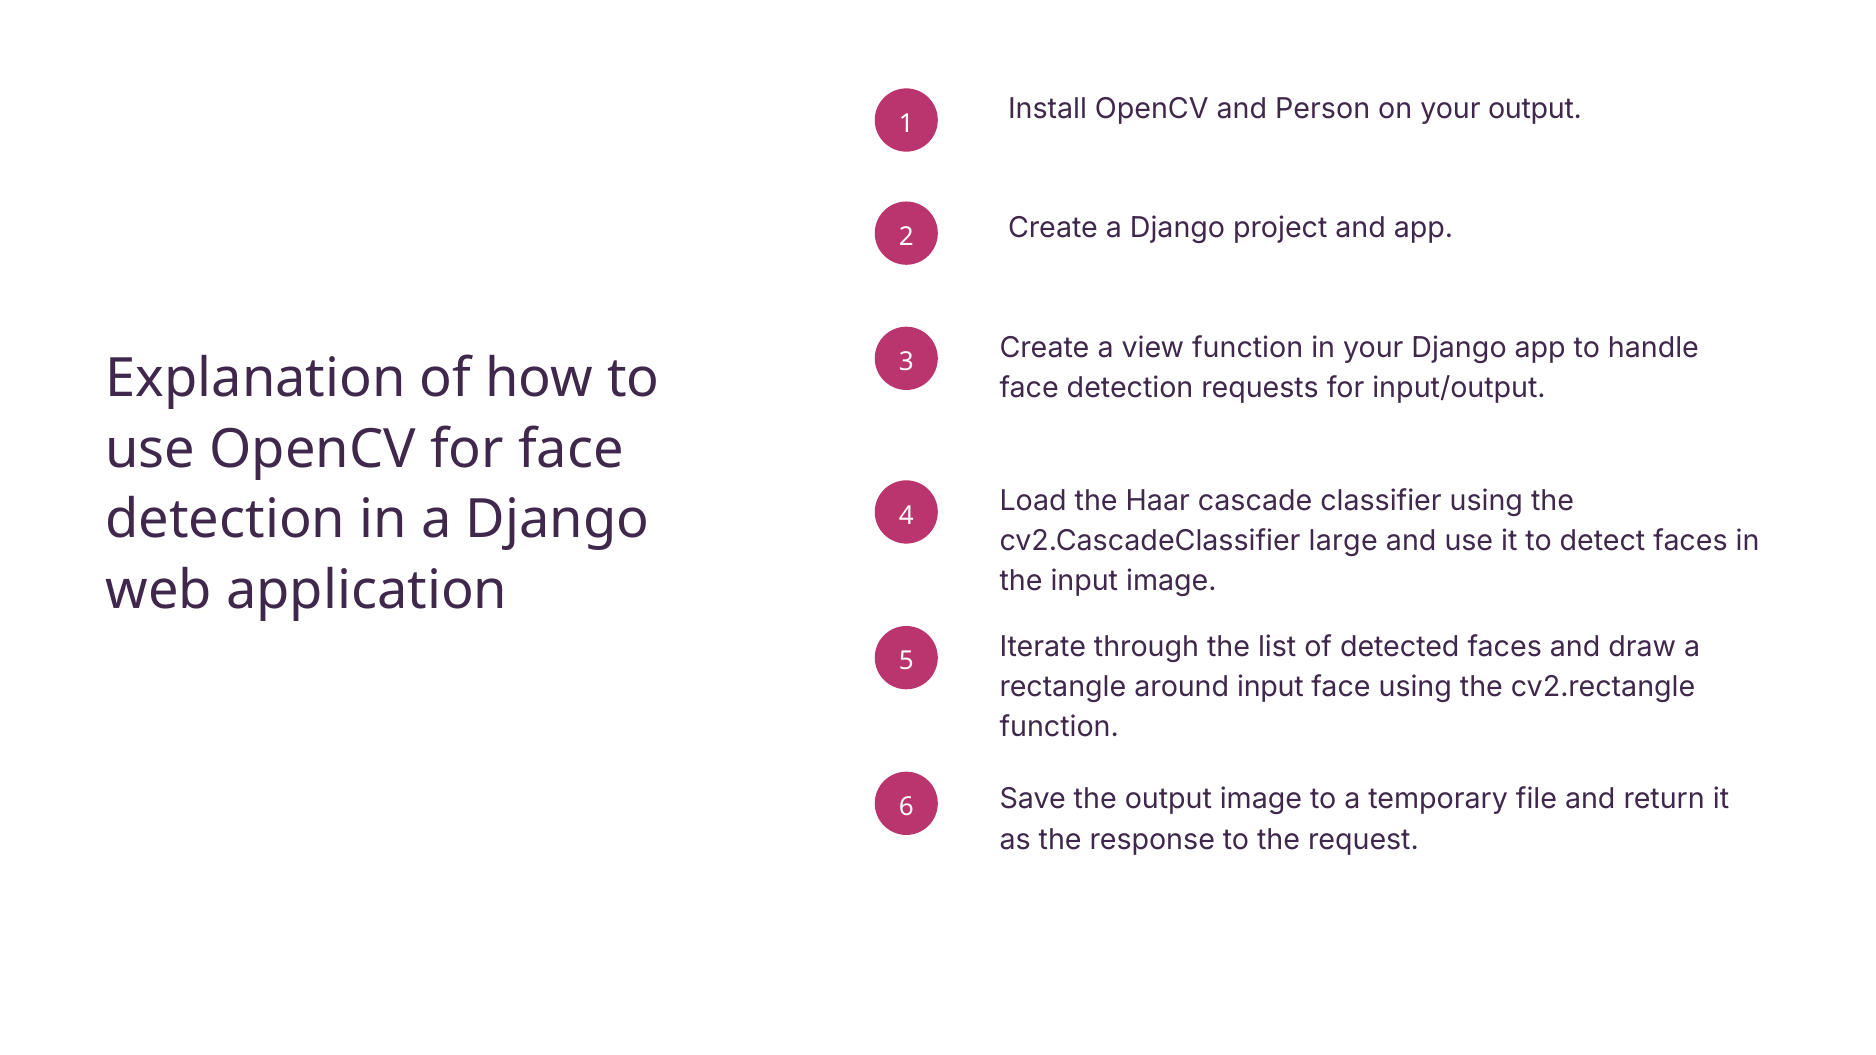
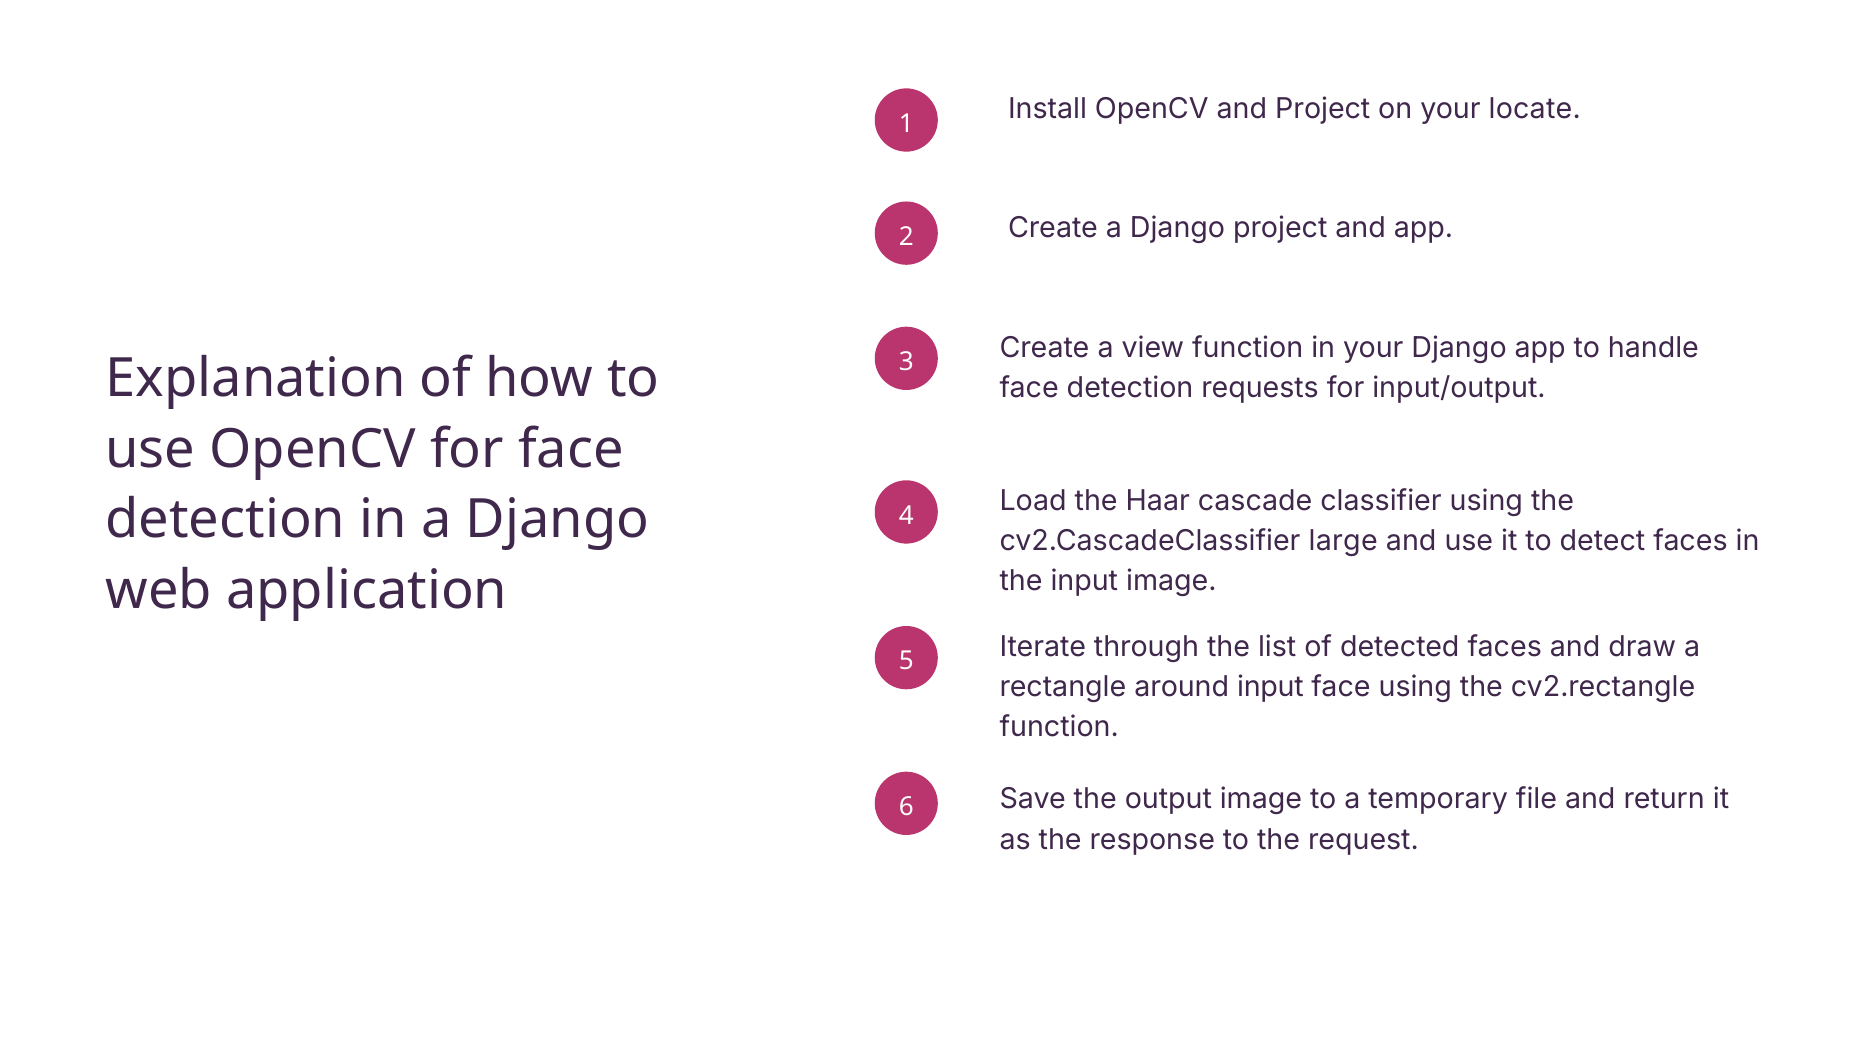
and Person: Person -> Project (1323, 109)
your output: output -> locate (1535, 109)
